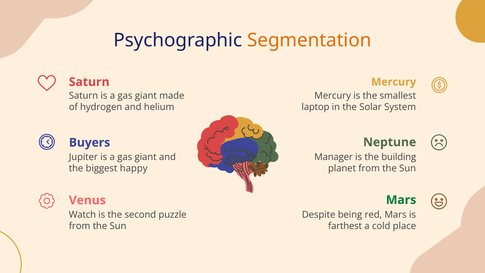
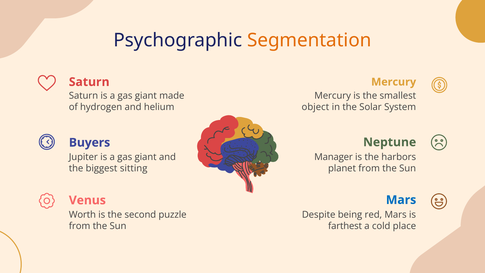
laptop: laptop -> object (315, 107)
building: building -> harbors (399, 157)
happy: happy -> sitting (134, 168)
Mars colour: green -> blue (401, 200)
Watch: Watch -> Worth (82, 215)
